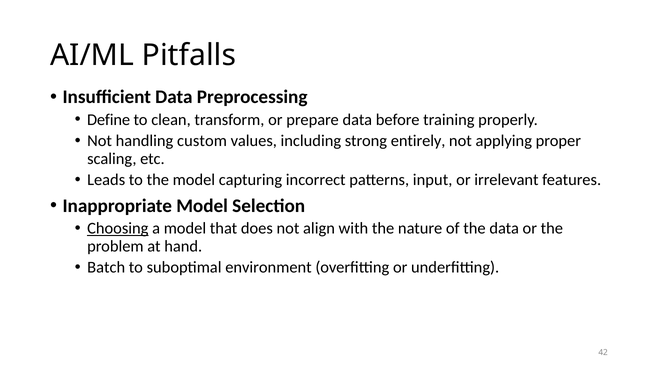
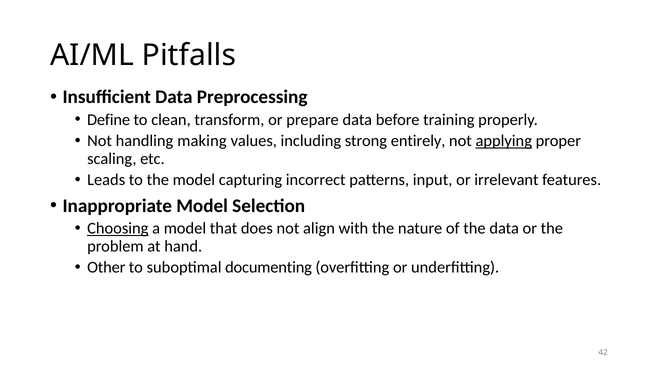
custom: custom -> making (202, 141)
applying underline: none -> present (504, 141)
Batch: Batch -> Other (106, 268)
environment: environment -> documenting (269, 268)
